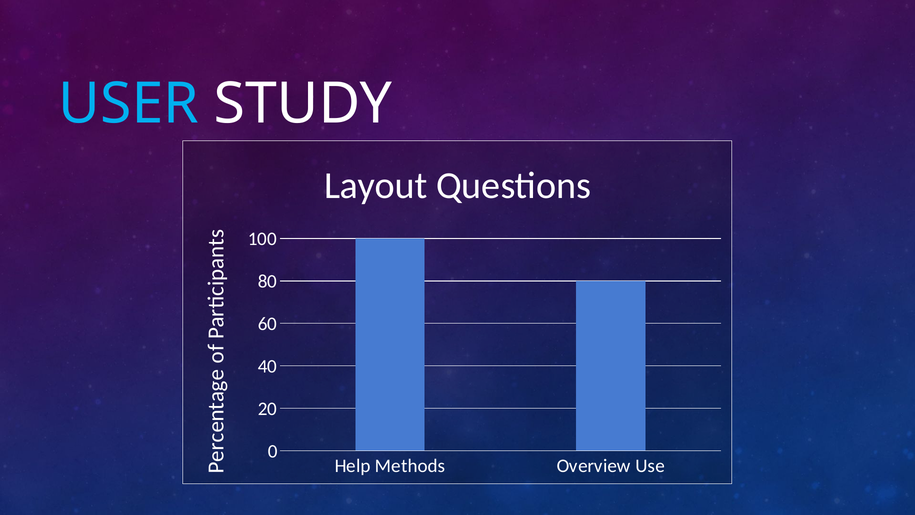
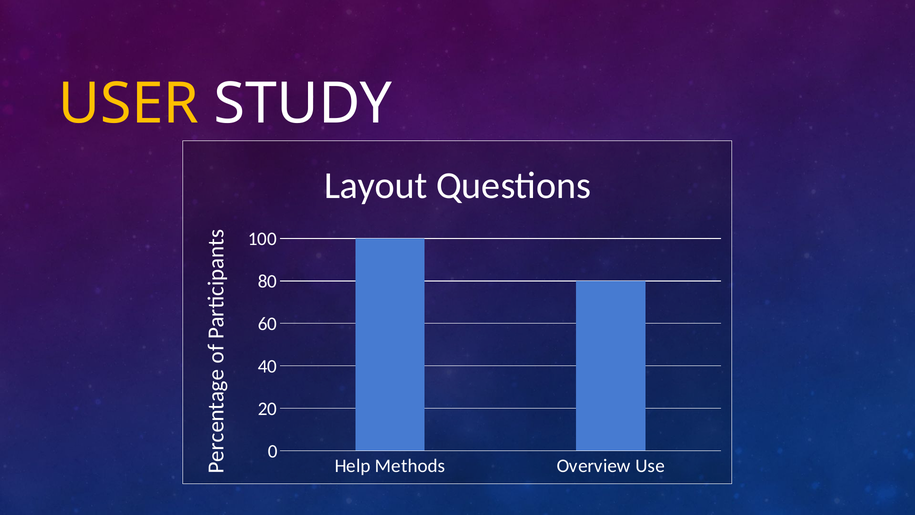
USER colour: light blue -> yellow (129, 104)
